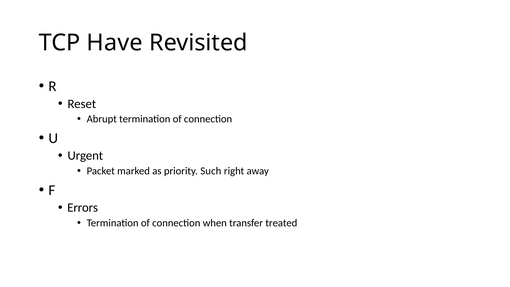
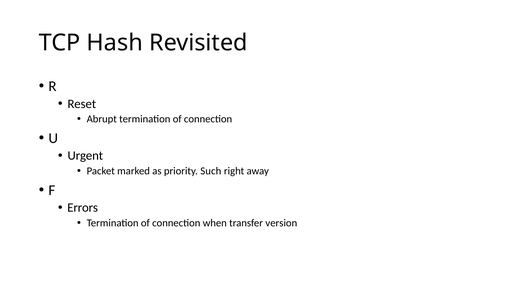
Have: Have -> Hash (115, 43)
treated: treated -> version (281, 223)
